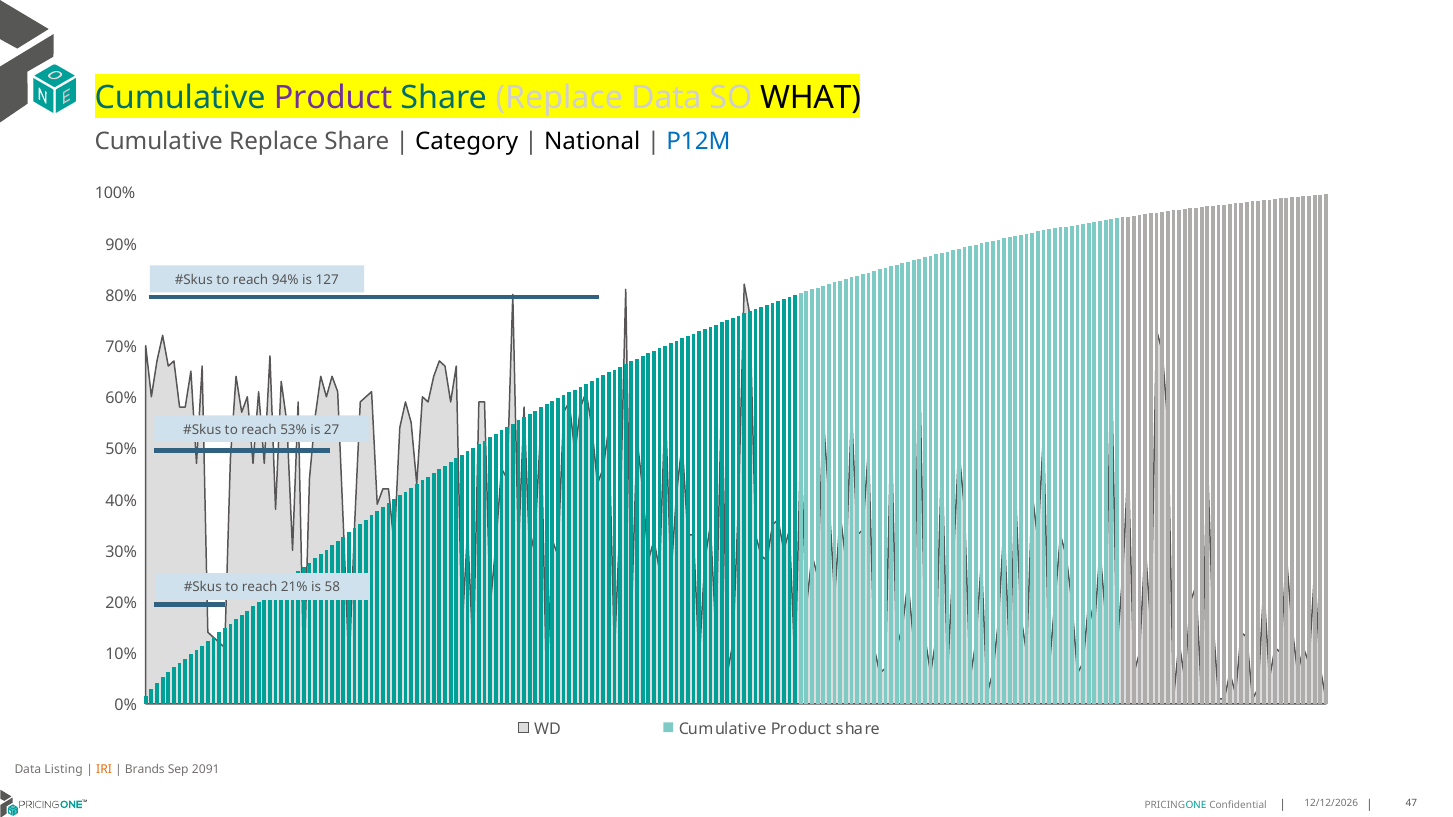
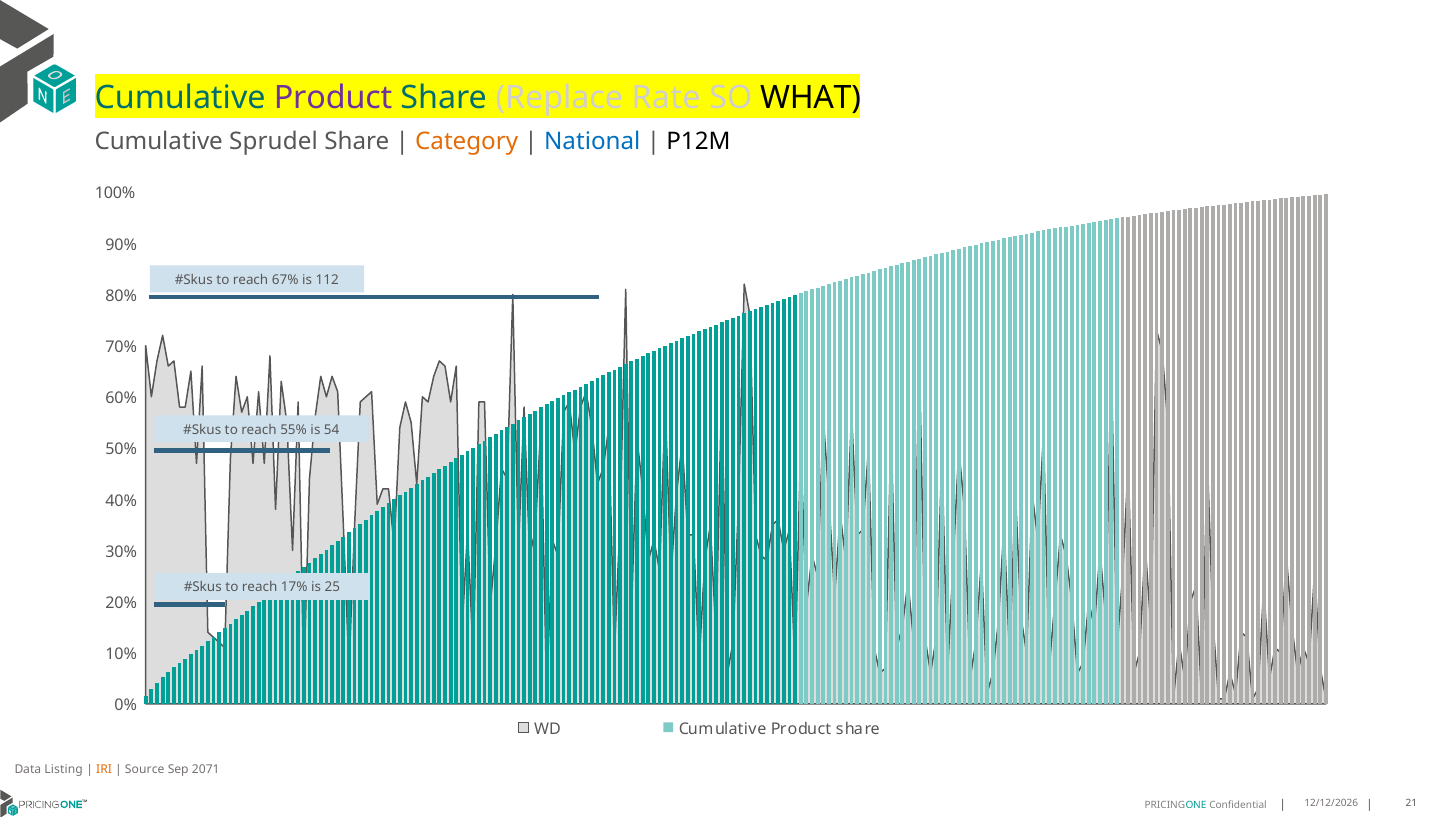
Replace Data: Data -> Rate (666, 98)
Cumulative Replace: Replace -> Sprudel (274, 142)
Category colour: black -> orange (467, 142)
National colour: black -> blue (592, 142)
P12M colour: blue -> black (698, 142)
94%: 94% -> 67% (285, 280)
127: 127 -> 112 (327, 280)
53%: 53% -> 55% (294, 430)
27: 27 -> 54 (332, 430)
21%: 21% -> 17% (294, 588)
58: 58 -> 25 (332, 588)
Brands: Brands -> Source (145, 770)
2091: 2091 -> 2071 (206, 770)
47: 47 -> 21 (1411, 804)
